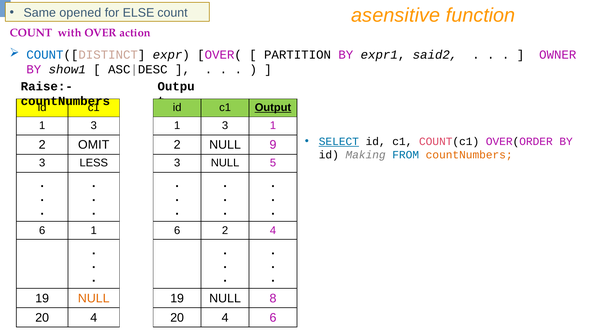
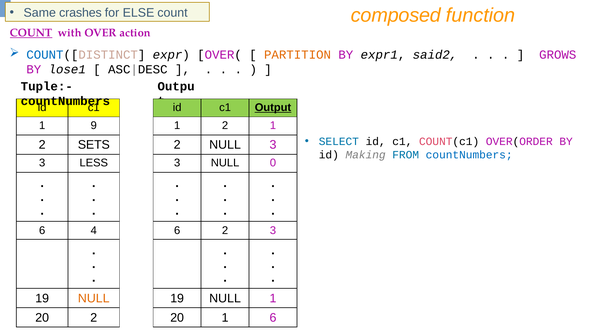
opened: opened -> crashes (80, 13)
asensitive: asensitive -> composed (396, 15)
COUNT underline: none -> present (31, 33)
PARTITION colour: black -> orange (298, 55)
OWNER: OWNER -> GROWS (558, 55)
show1: show1 -> lose1 (67, 70)
Raise:-: Raise:- -> Tuple:- (47, 86)
3: 3 -> 9 (94, 126)
3: 3 -> 2 (225, 126)
SELECT underline: present -> none (339, 142)
OMIT: OMIT -> SETS (94, 145)
NULL 9: 9 -> 3 (273, 145)
countNumbers colour: orange -> blue (469, 155)
5: 5 -> 0 (273, 163)
6 1: 1 -> 4 (94, 231)
2 4: 4 -> 3 (273, 231)
NULL 8: 8 -> 1 (273, 298)
4: 4 -> 2 (94, 318)
4: 4 -> 1 (225, 318)
